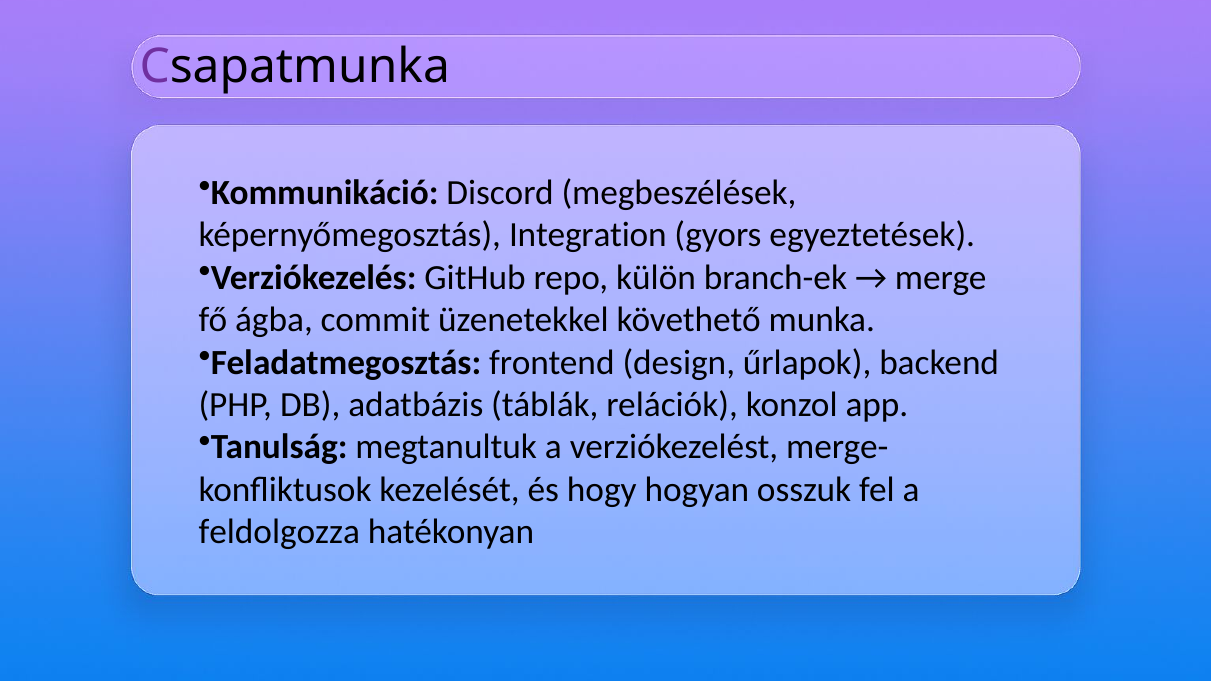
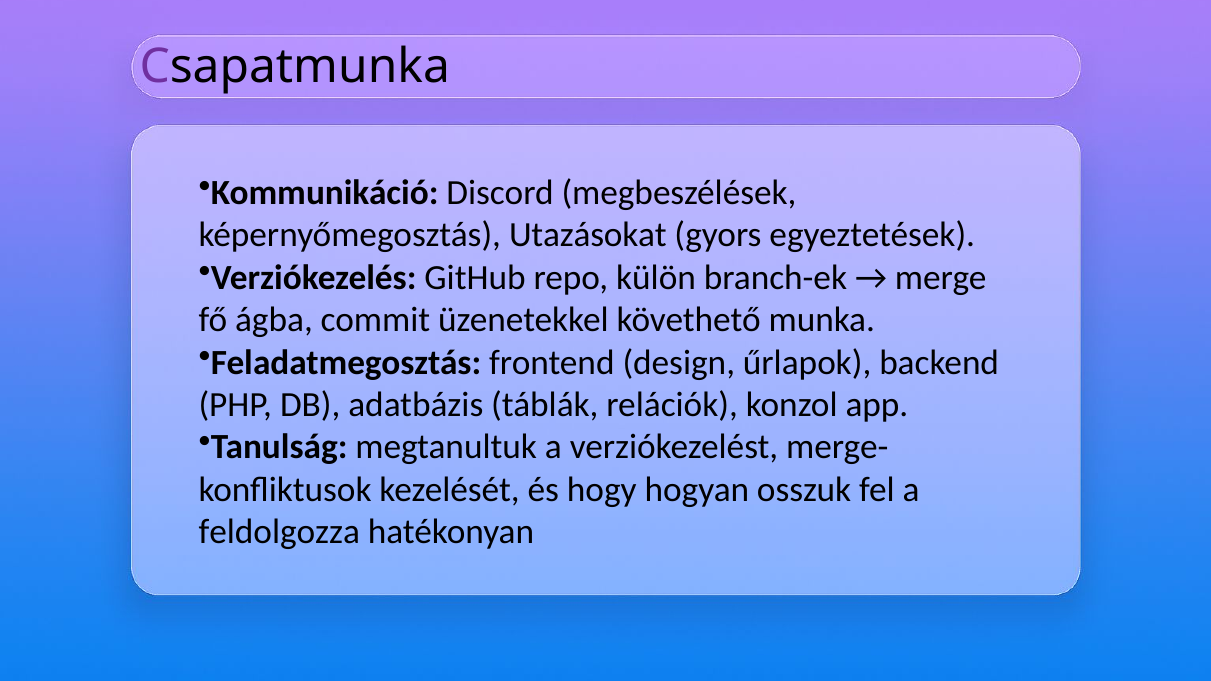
Integration: Integration -> Utazásokat (588, 235)
